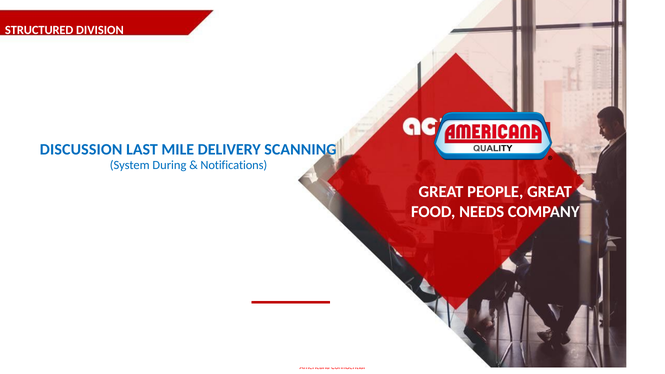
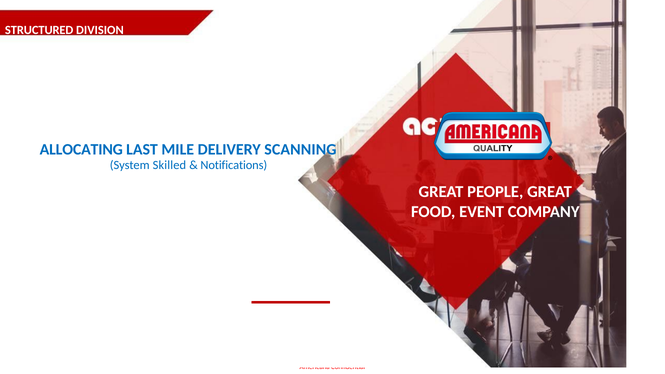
DISCUSSION: DISCUSSION -> ALLOCATING (81, 150)
During: During -> Skilled (169, 165)
NEEDS: NEEDS -> EVENT (482, 212)
